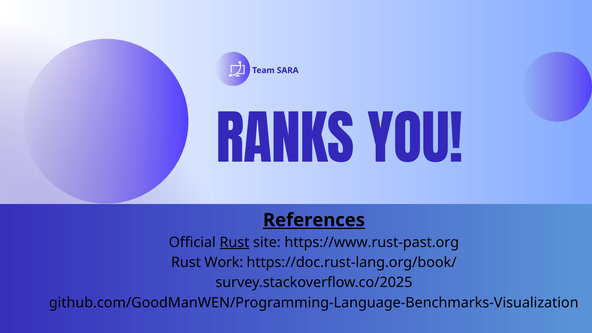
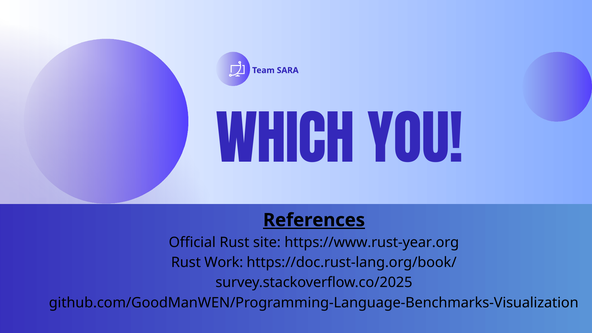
RANKS: RANKS -> WHICH (285, 143)
Rust underline: present -> none (234, 242)
https://www.rust-past.org: https://www.rust-past.org -> https://www.rust-year.org (372, 242)
